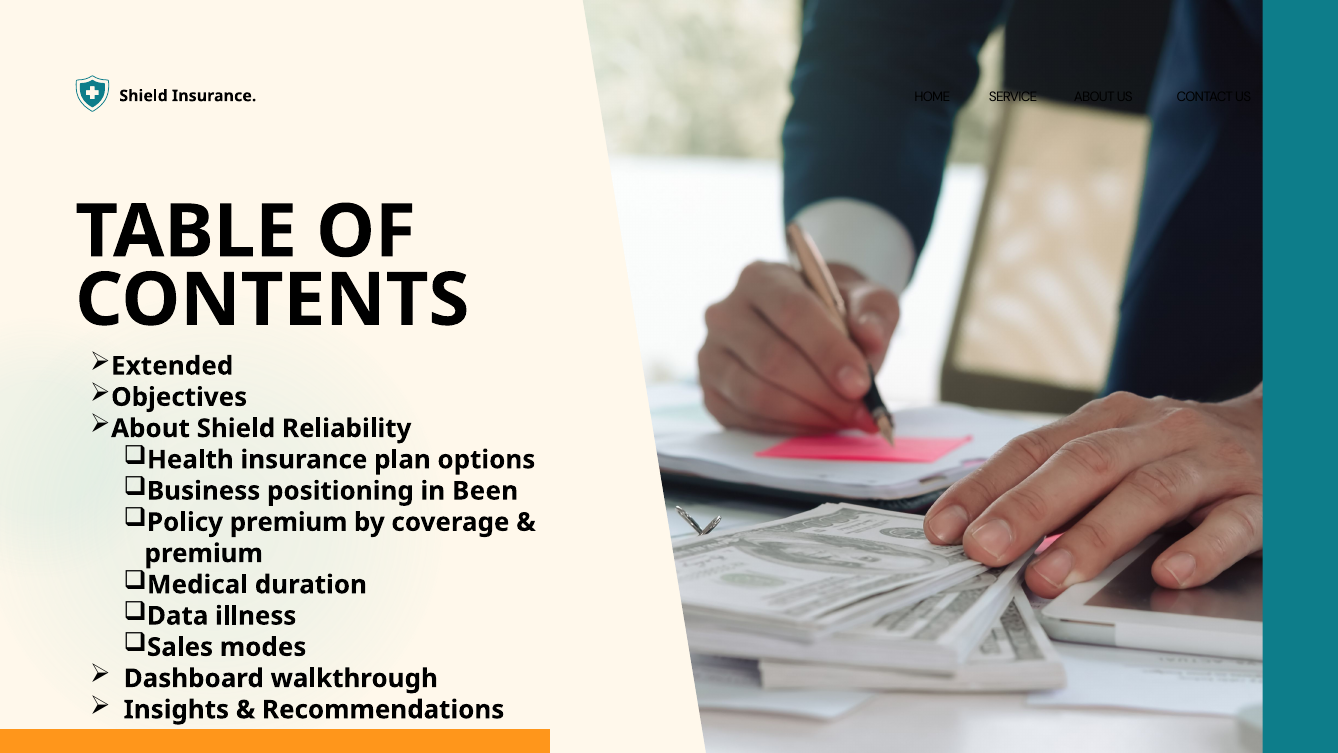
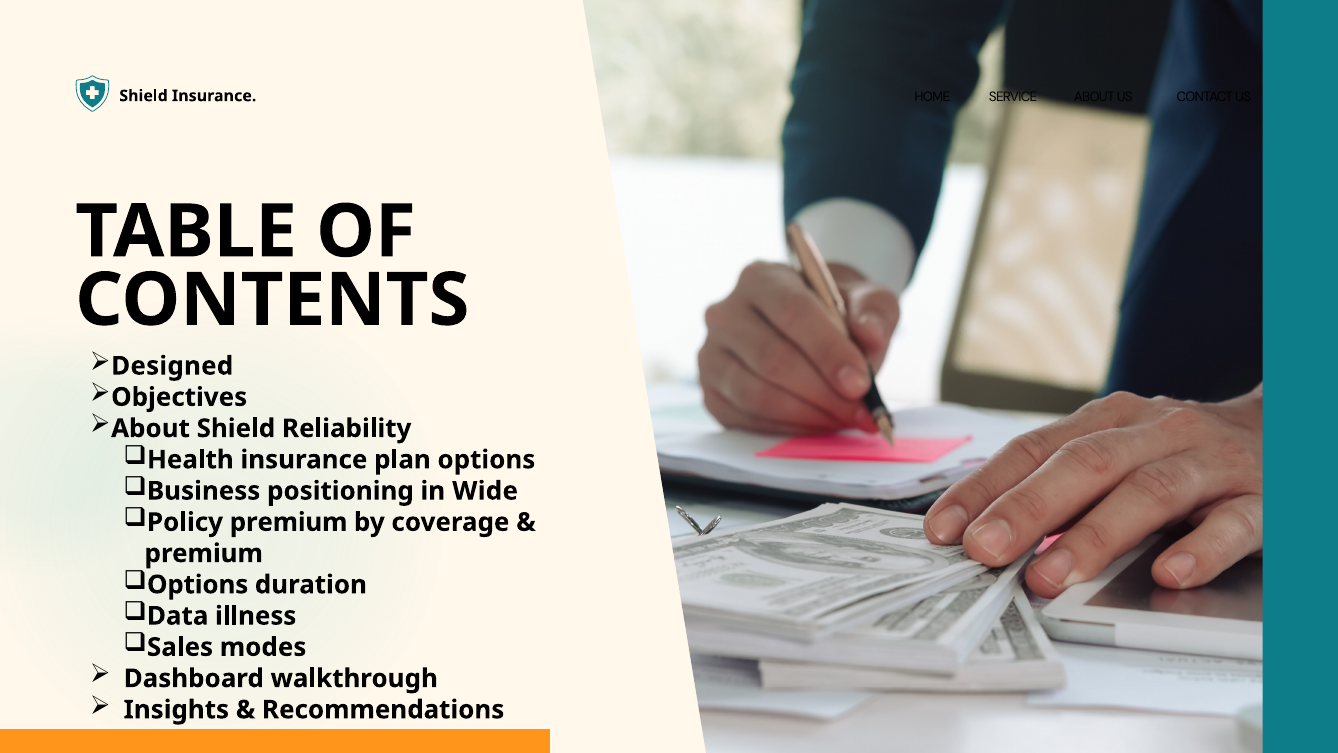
Extended: Extended -> Designed (172, 366)
Been: Been -> Wide (485, 491)
Medical: Medical -> Options (198, 584)
